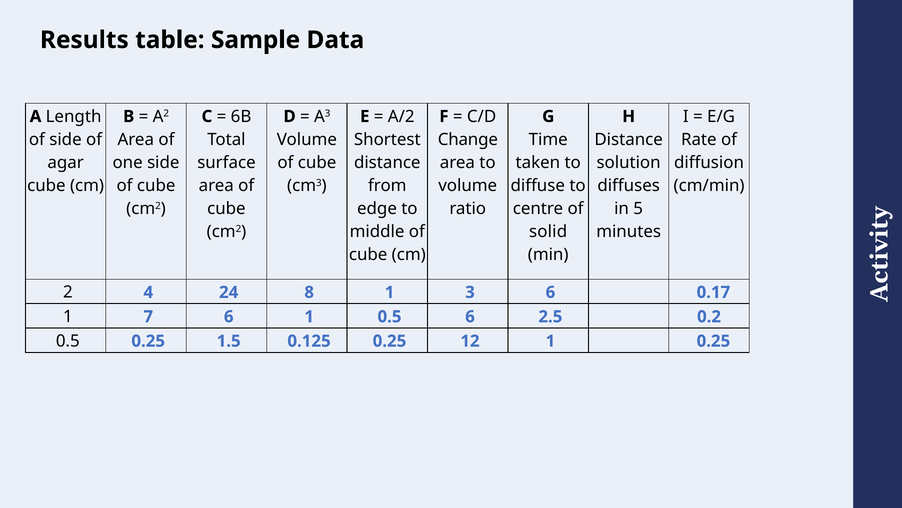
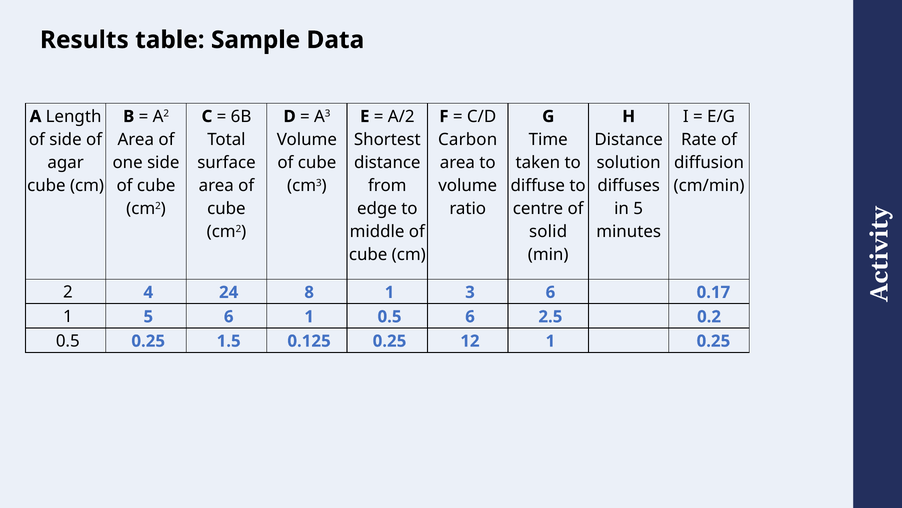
Change: Change -> Carbon (468, 139)
1 7: 7 -> 5 (148, 316)
